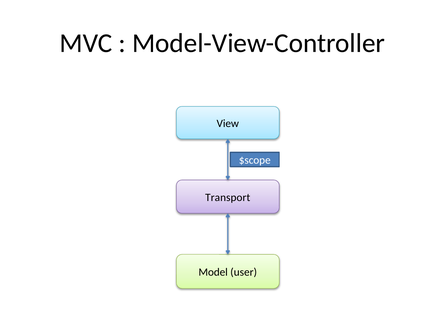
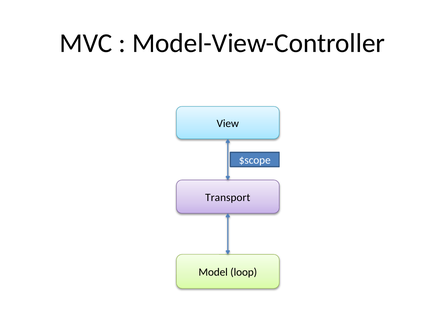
user: user -> loop (244, 272)
